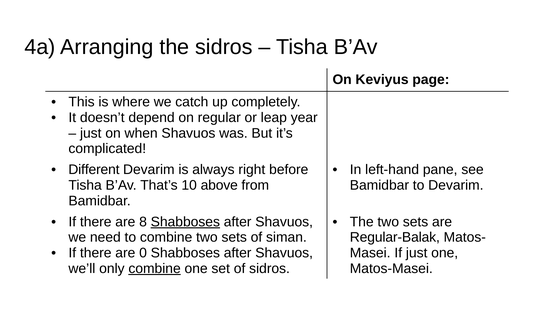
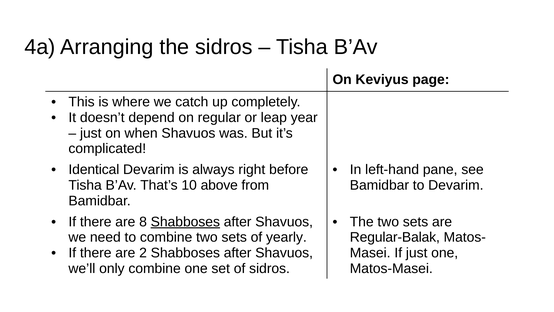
Different: Different -> Identical (94, 170)
siman: siman -> yearly (286, 237)
0: 0 -> 2 (143, 253)
combine underline: present -> none (155, 268)
